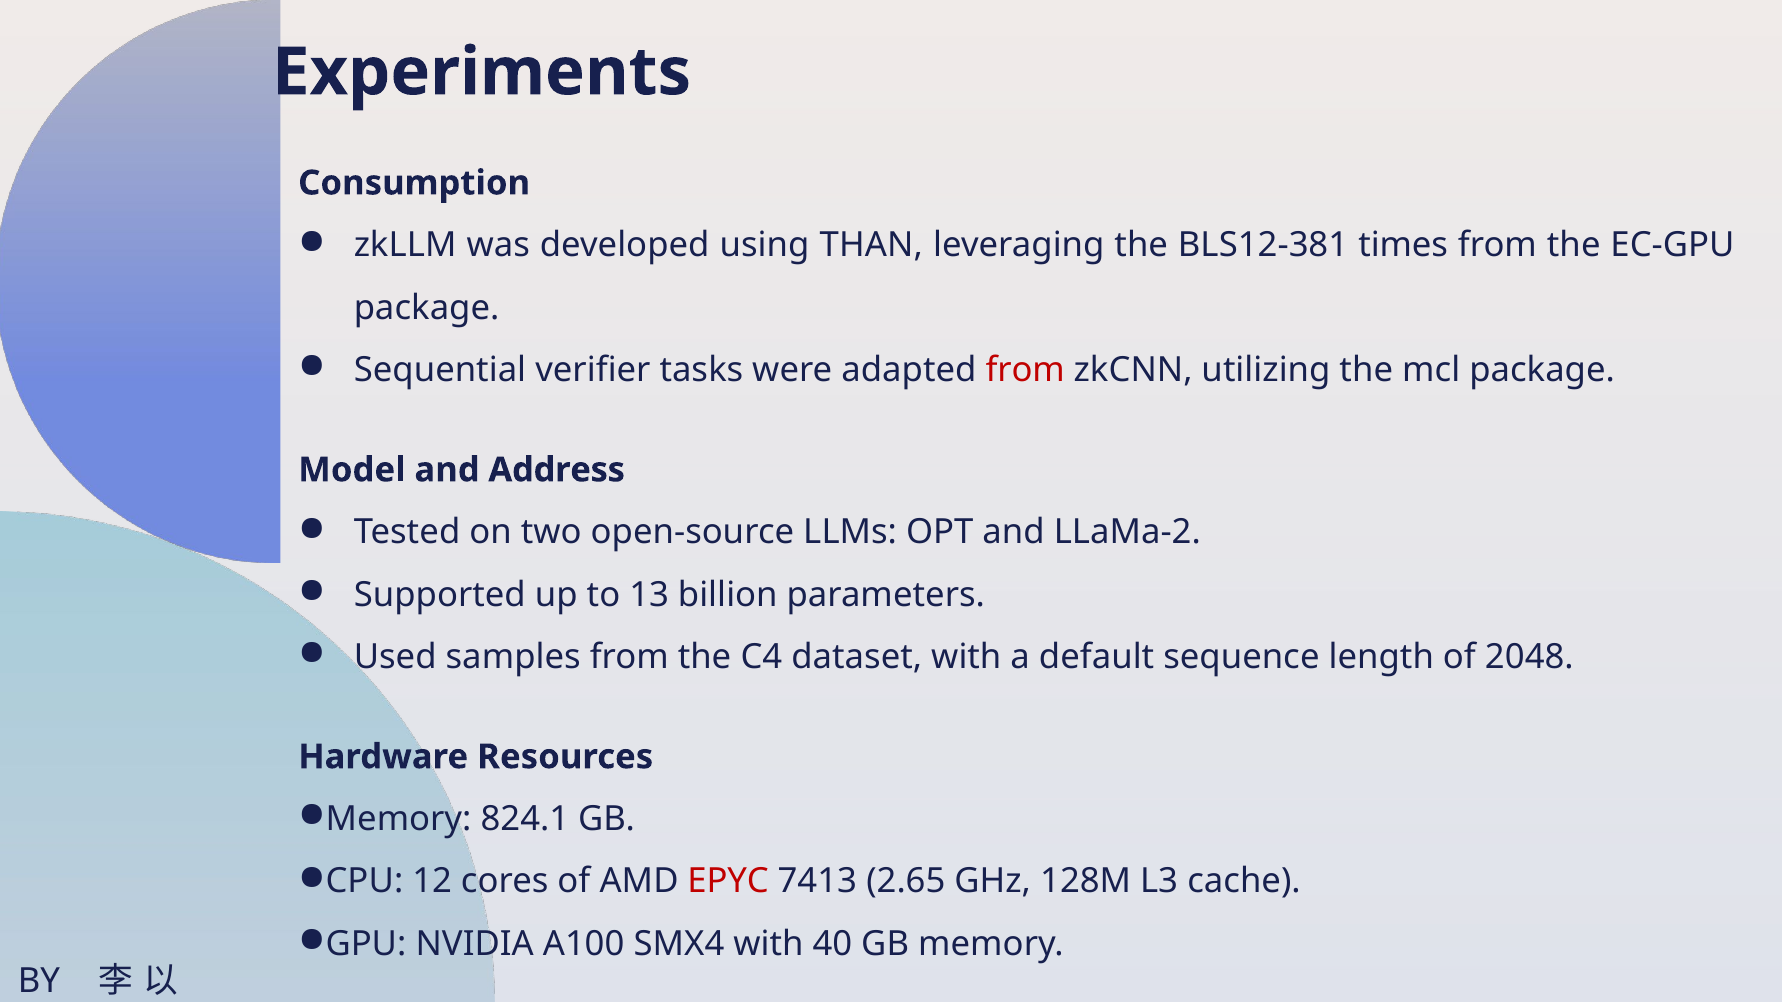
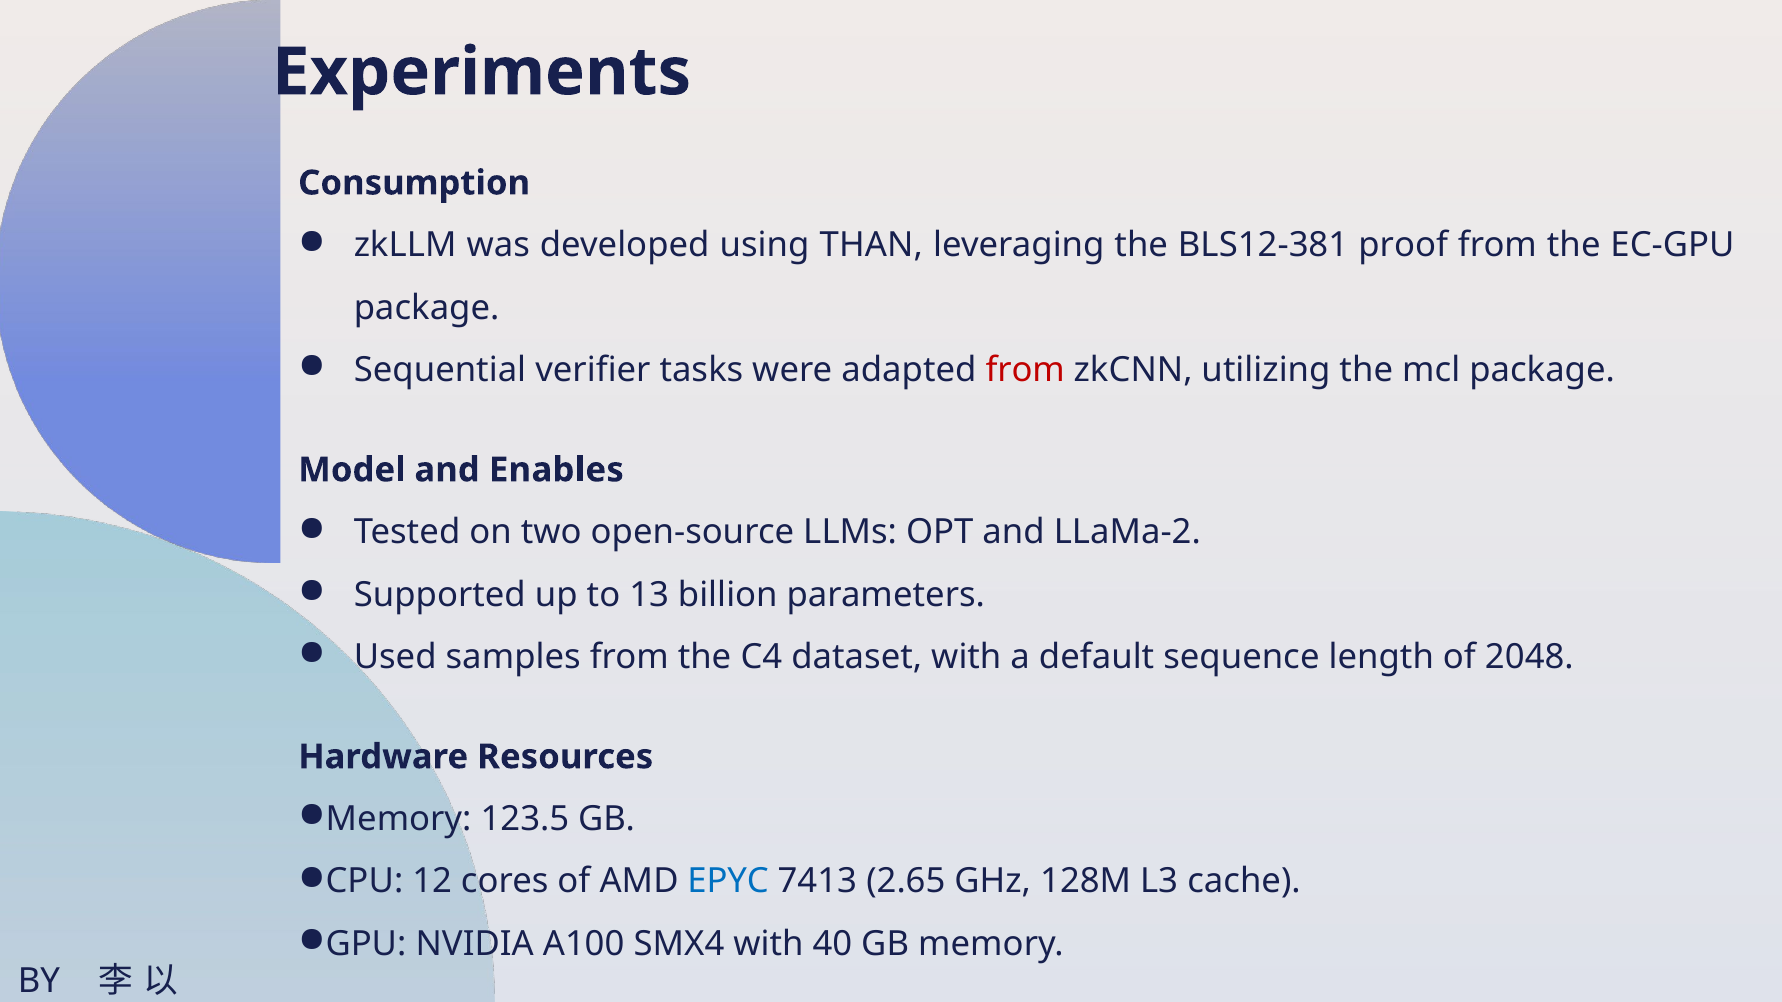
times: times -> proof (1403, 245)
Address: Address -> Enables (556, 470)
824.1: 824.1 -> 123.5 (525, 820)
EPYC colour: red -> blue (728, 882)
